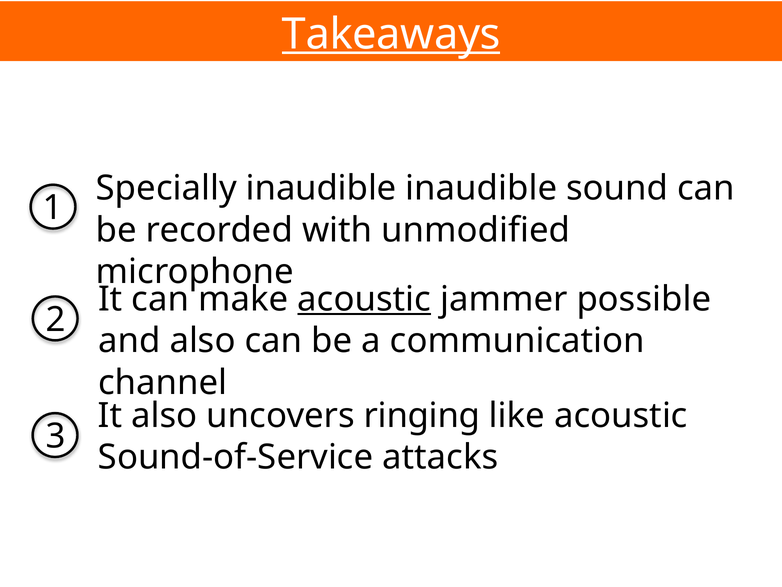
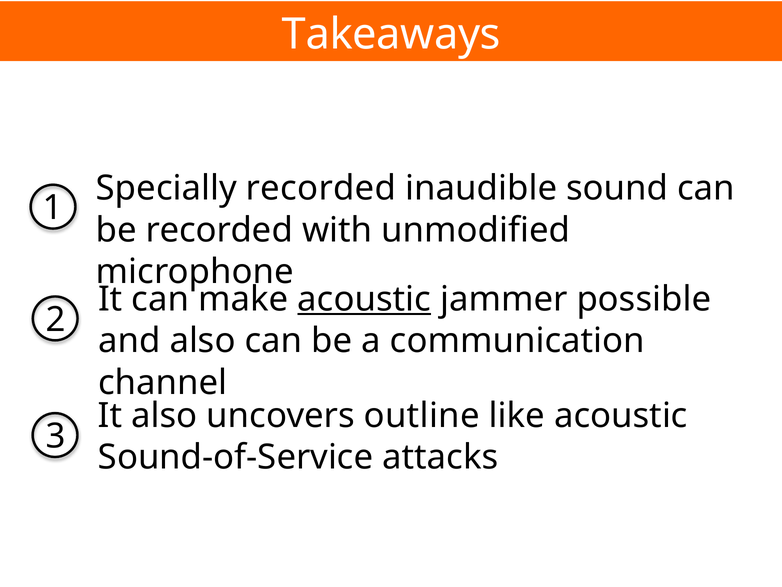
Takeaways underline: present -> none (391, 34)
Specially inaudible: inaudible -> recorded (321, 188)
ringing: ringing -> outline (422, 415)
